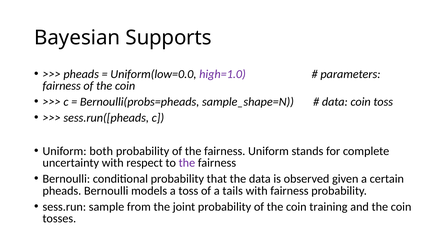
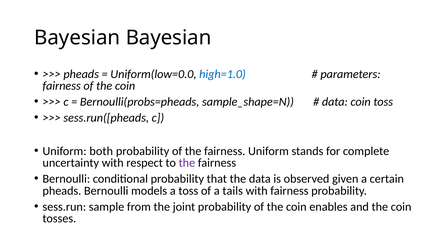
Bayesian Supports: Supports -> Bayesian (169, 38)
high=1.0 colour: purple -> blue (223, 74)
training: training -> enables (328, 207)
